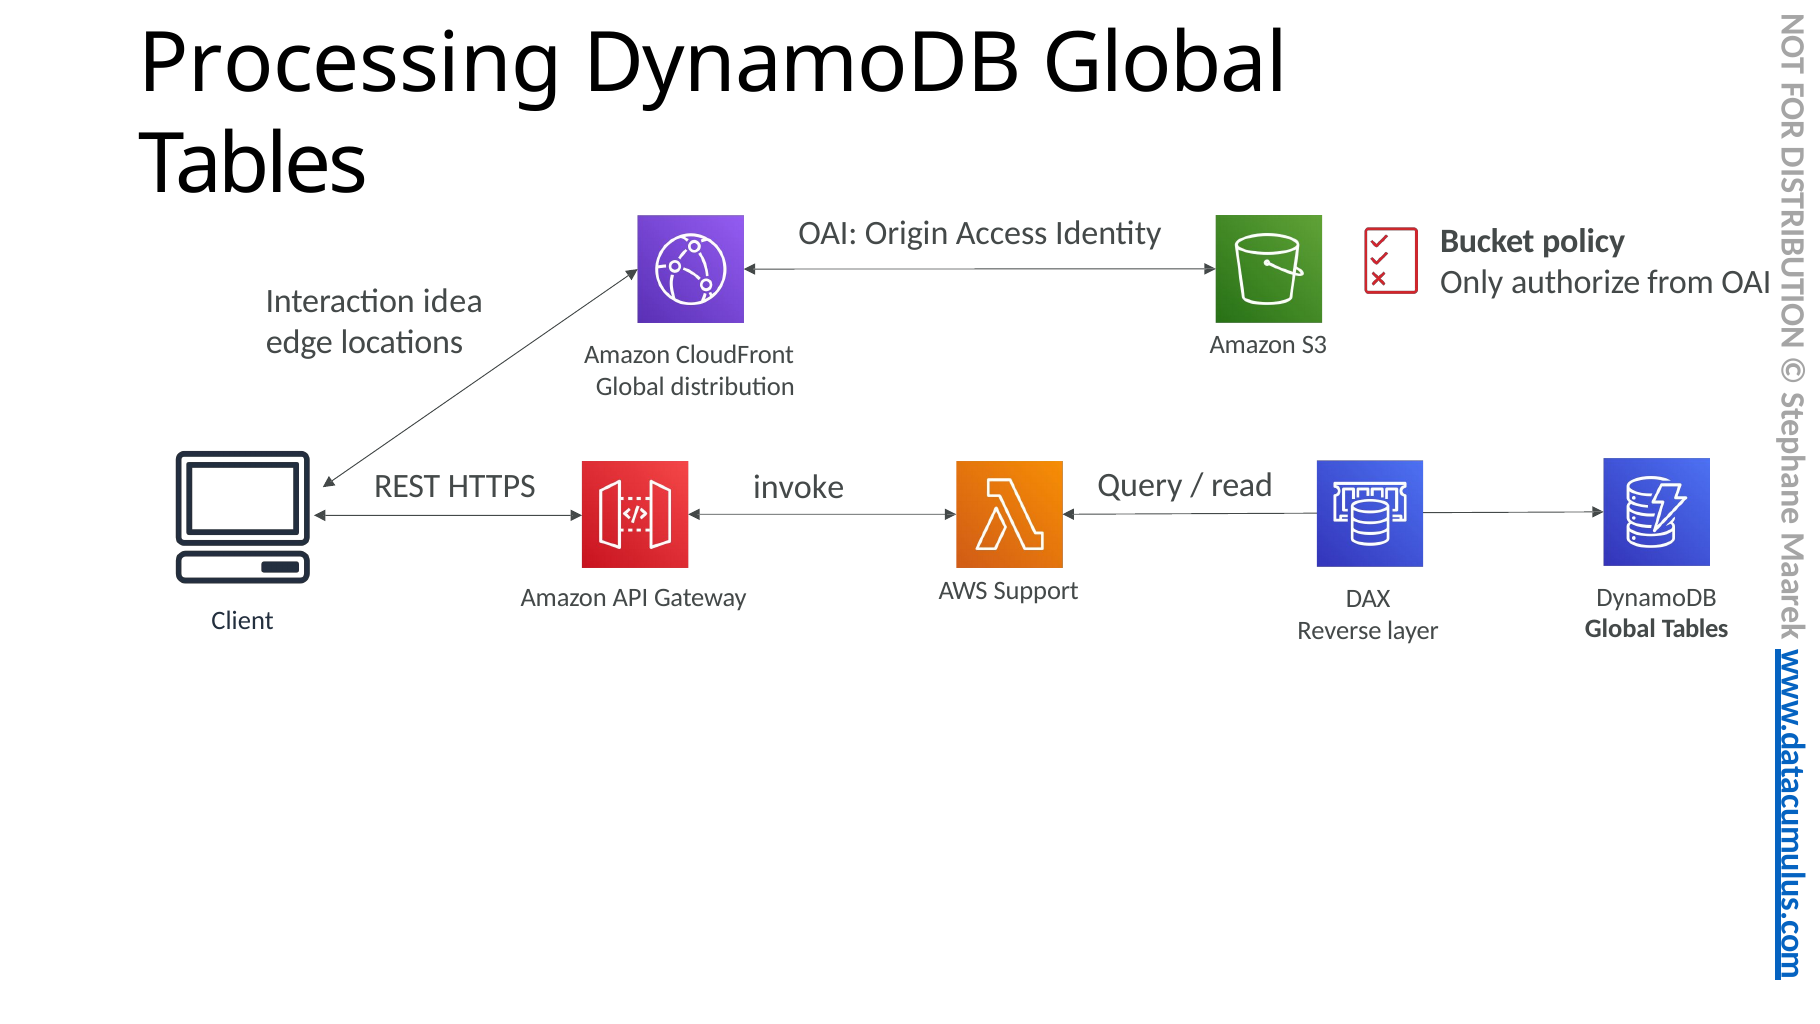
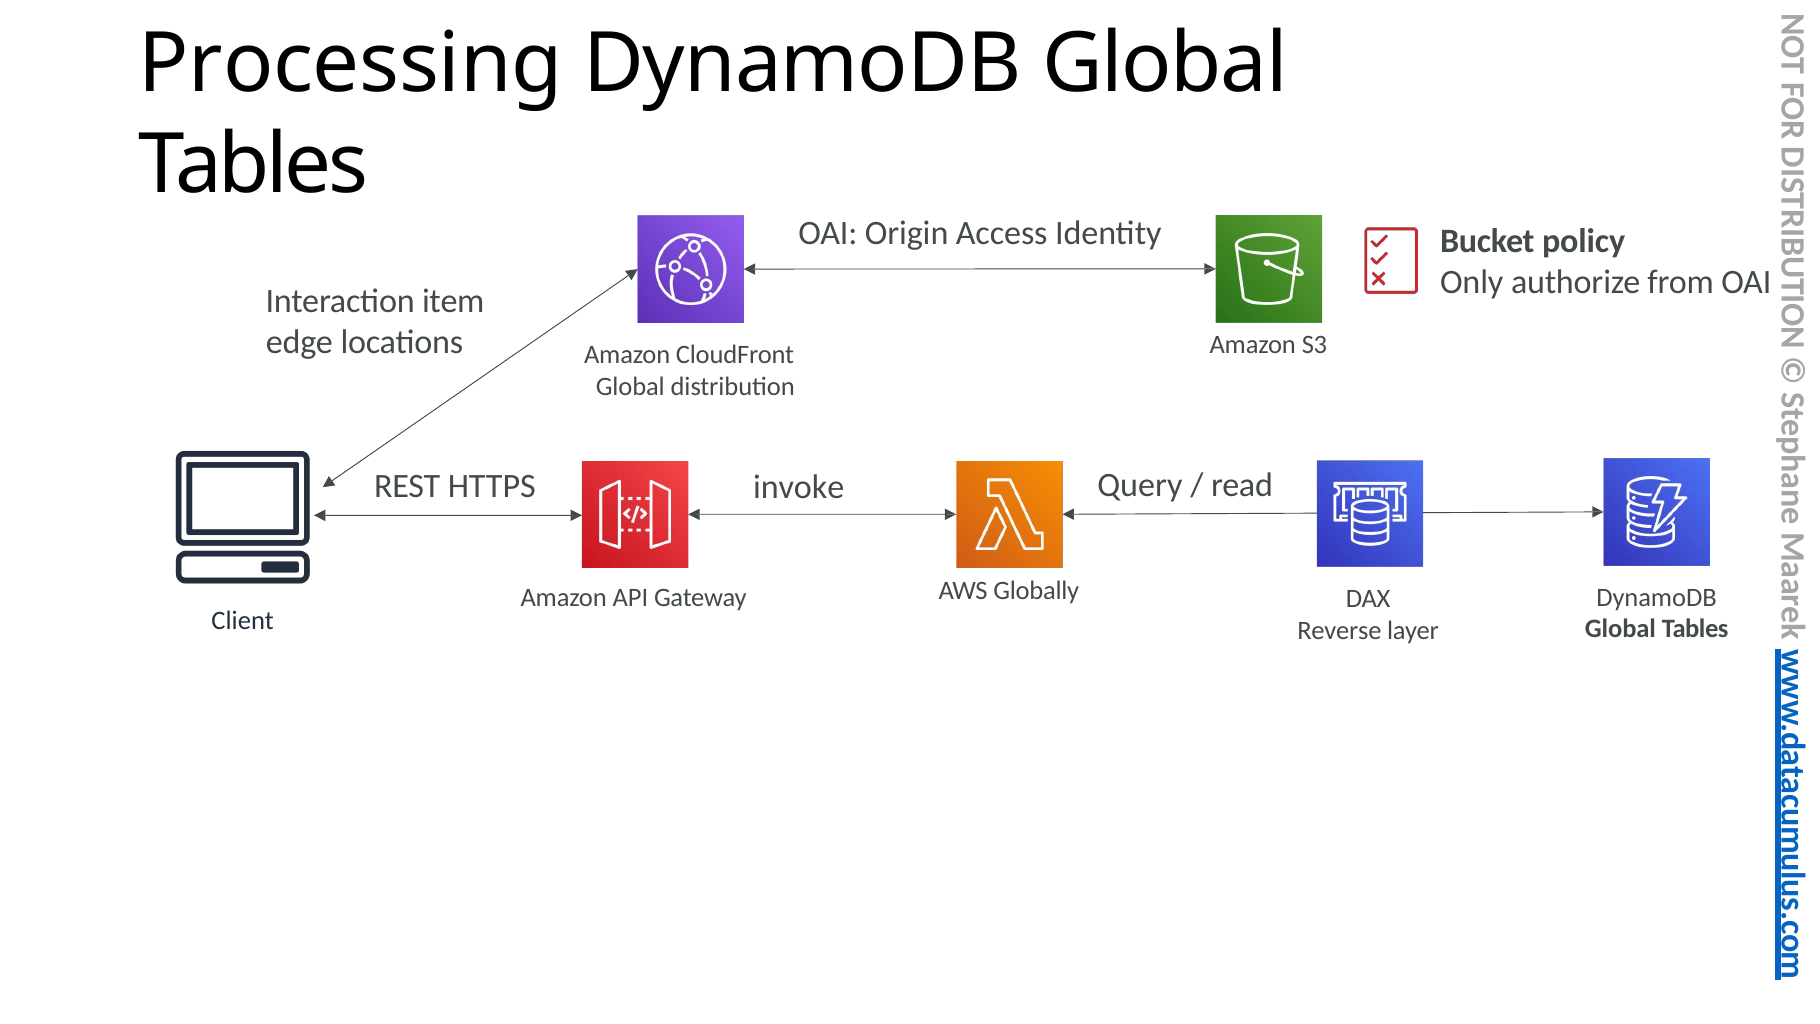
idea: idea -> item (453, 301)
Support: Support -> Globally (1036, 590)
